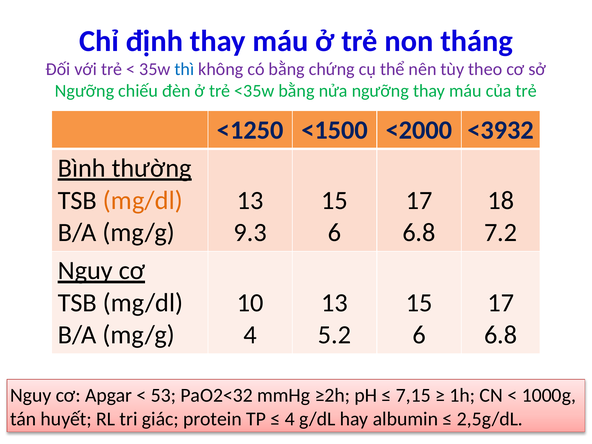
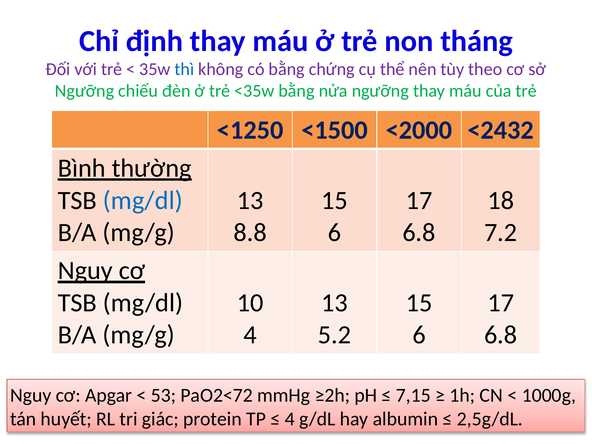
<3932: <3932 -> <2432 (501, 130)
mg/dl colour: orange -> blue (143, 200)
9.3: 9.3 -> 8.8 (250, 232)
PaO2<32: PaO2<32 -> PaO2<72 (217, 395)
